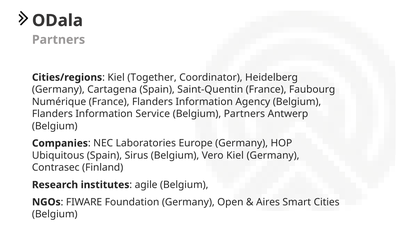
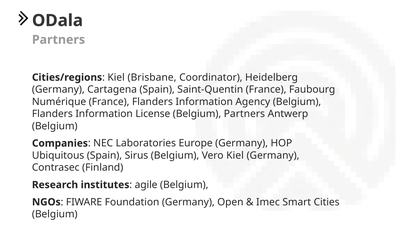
Together: Together -> Brisbane (152, 78)
Service: Service -> License (153, 114)
Aires: Aires -> Imec (268, 202)
